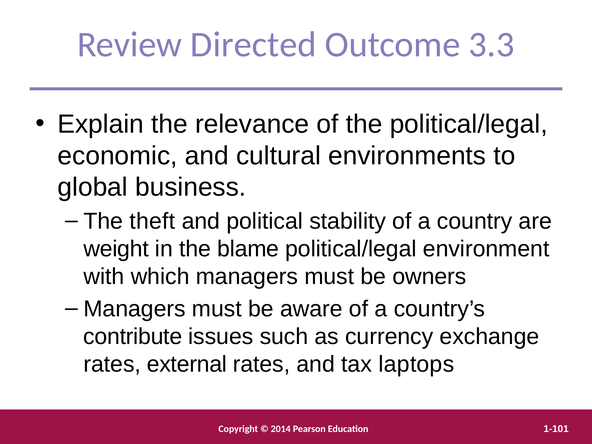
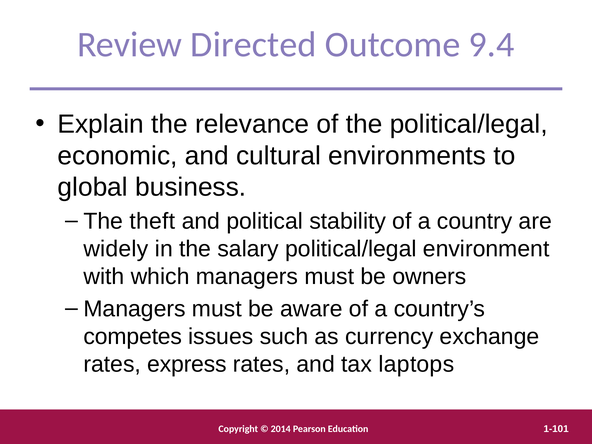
3.3: 3.3 -> 9.4 (492, 44)
weight: weight -> widely (116, 249)
blame: blame -> salary (248, 249)
contribute: contribute -> competes (133, 336)
external: external -> express (187, 364)
